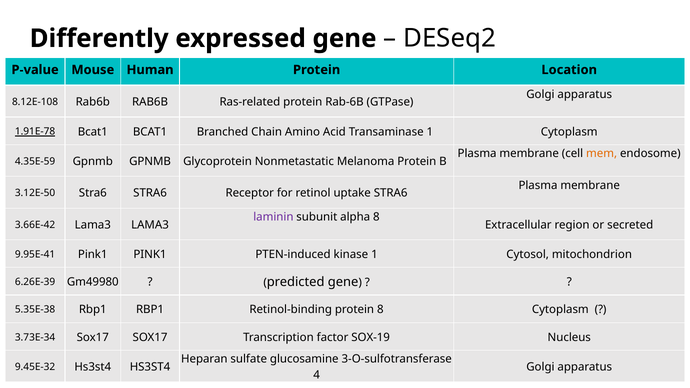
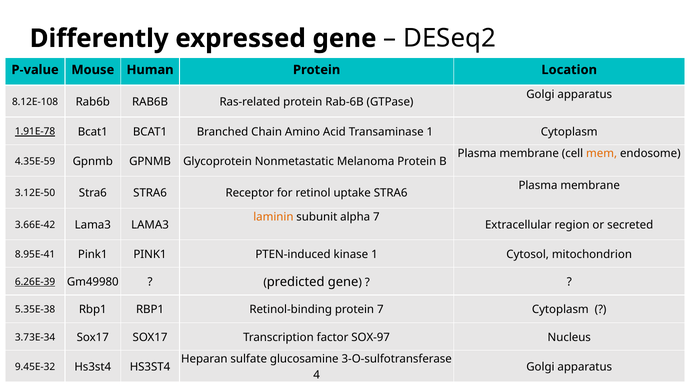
laminin colour: purple -> orange (273, 217)
alpha 8: 8 -> 7 (376, 217)
9.95E-41: 9.95E-41 -> 8.95E-41 (35, 255)
6.26E-39 underline: none -> present (35, 282)
protein 8: 8 -> 7 (380, 310)
SOX-19: SOX-19 -> SOX-97 (371, 337)
